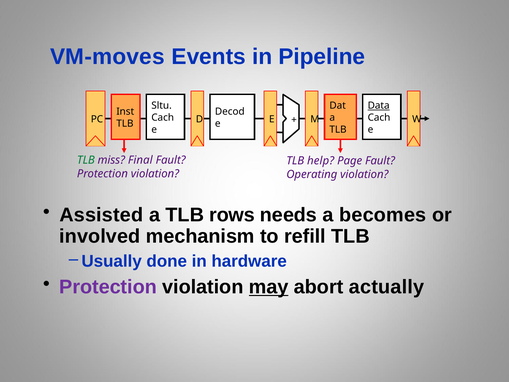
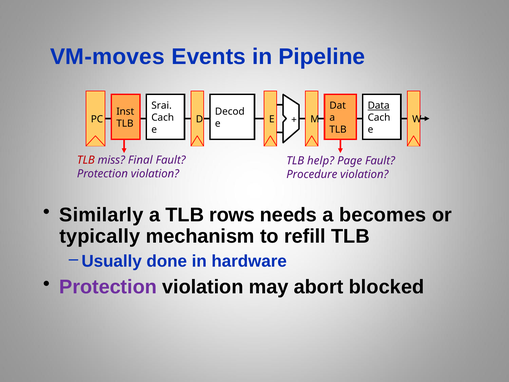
Sltu: Sltu -> Srai (162, 106)
TLB colour: green -> red (86, 160)
Operating: Operating -> Procedure (312, 174)
Assisted: Assisted -> Similarly (101, 215)
involved: involved -> typically (100, 236)
may underline: present -> none (269, 287)
actually: actually -> blocked (387, 287)
